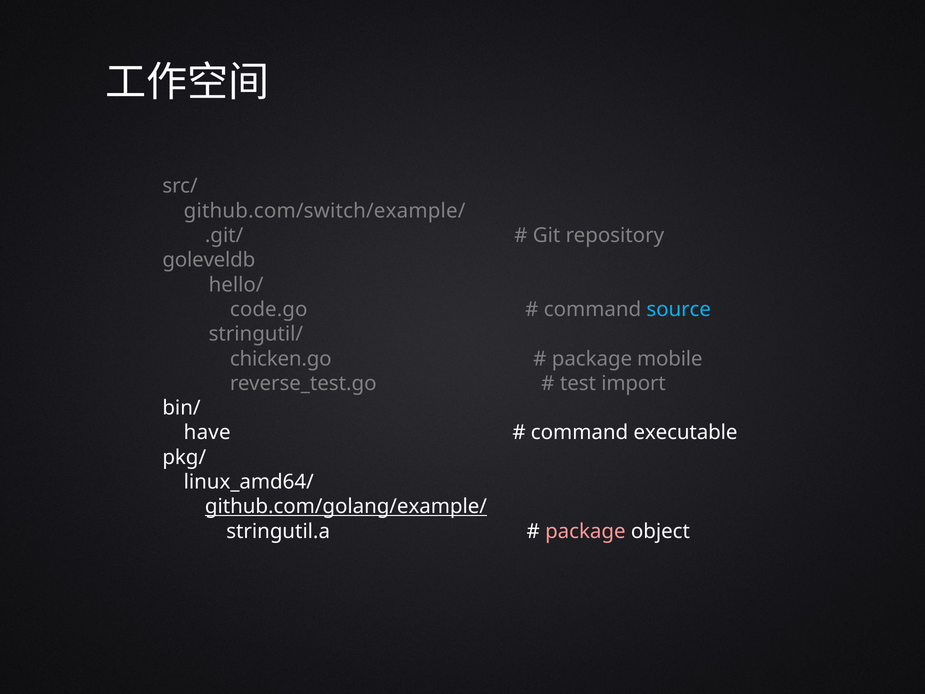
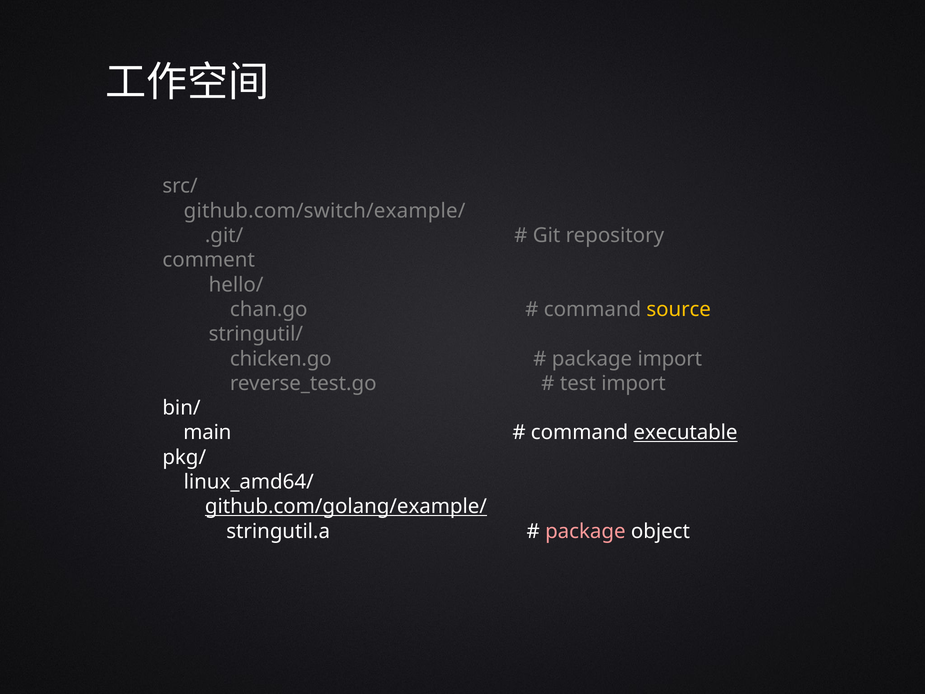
goleveldb: goleveldb -> comment (209, 260)
code.go: code.go -> chan.go (269, 309)
source colour: light blue -> yellow (679, 309)
package mobile: mobile -> import (670, 359)
have: have -> main (207, 433)
executable underline: none -> present (685, 433)
